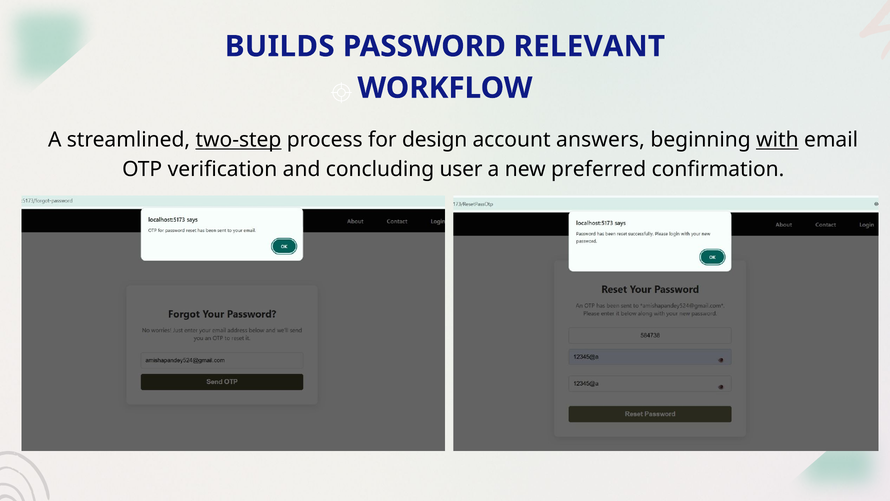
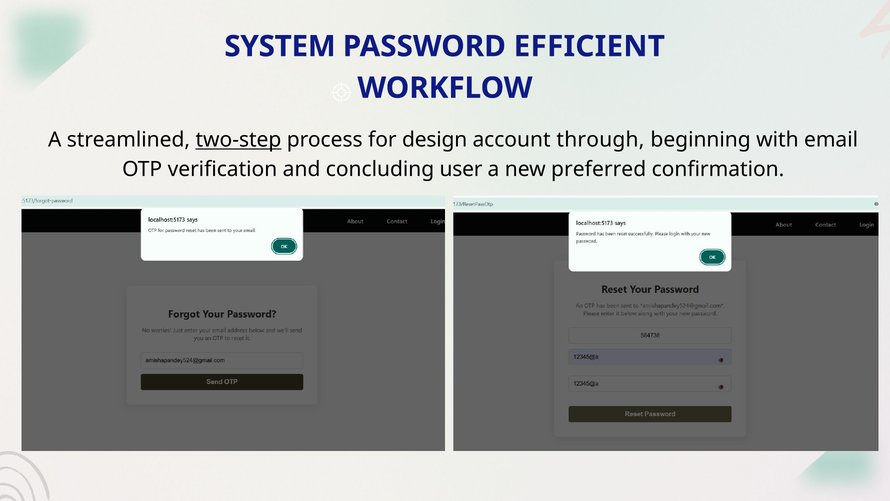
BUILDS: BUILDS -> SYSTEM (280, 46)
RELEVANT: RELEVANT -> EFFICIENT (589, 46)
answers: answers -> through (600, 140)
with underline: present -> none (777, 140)
